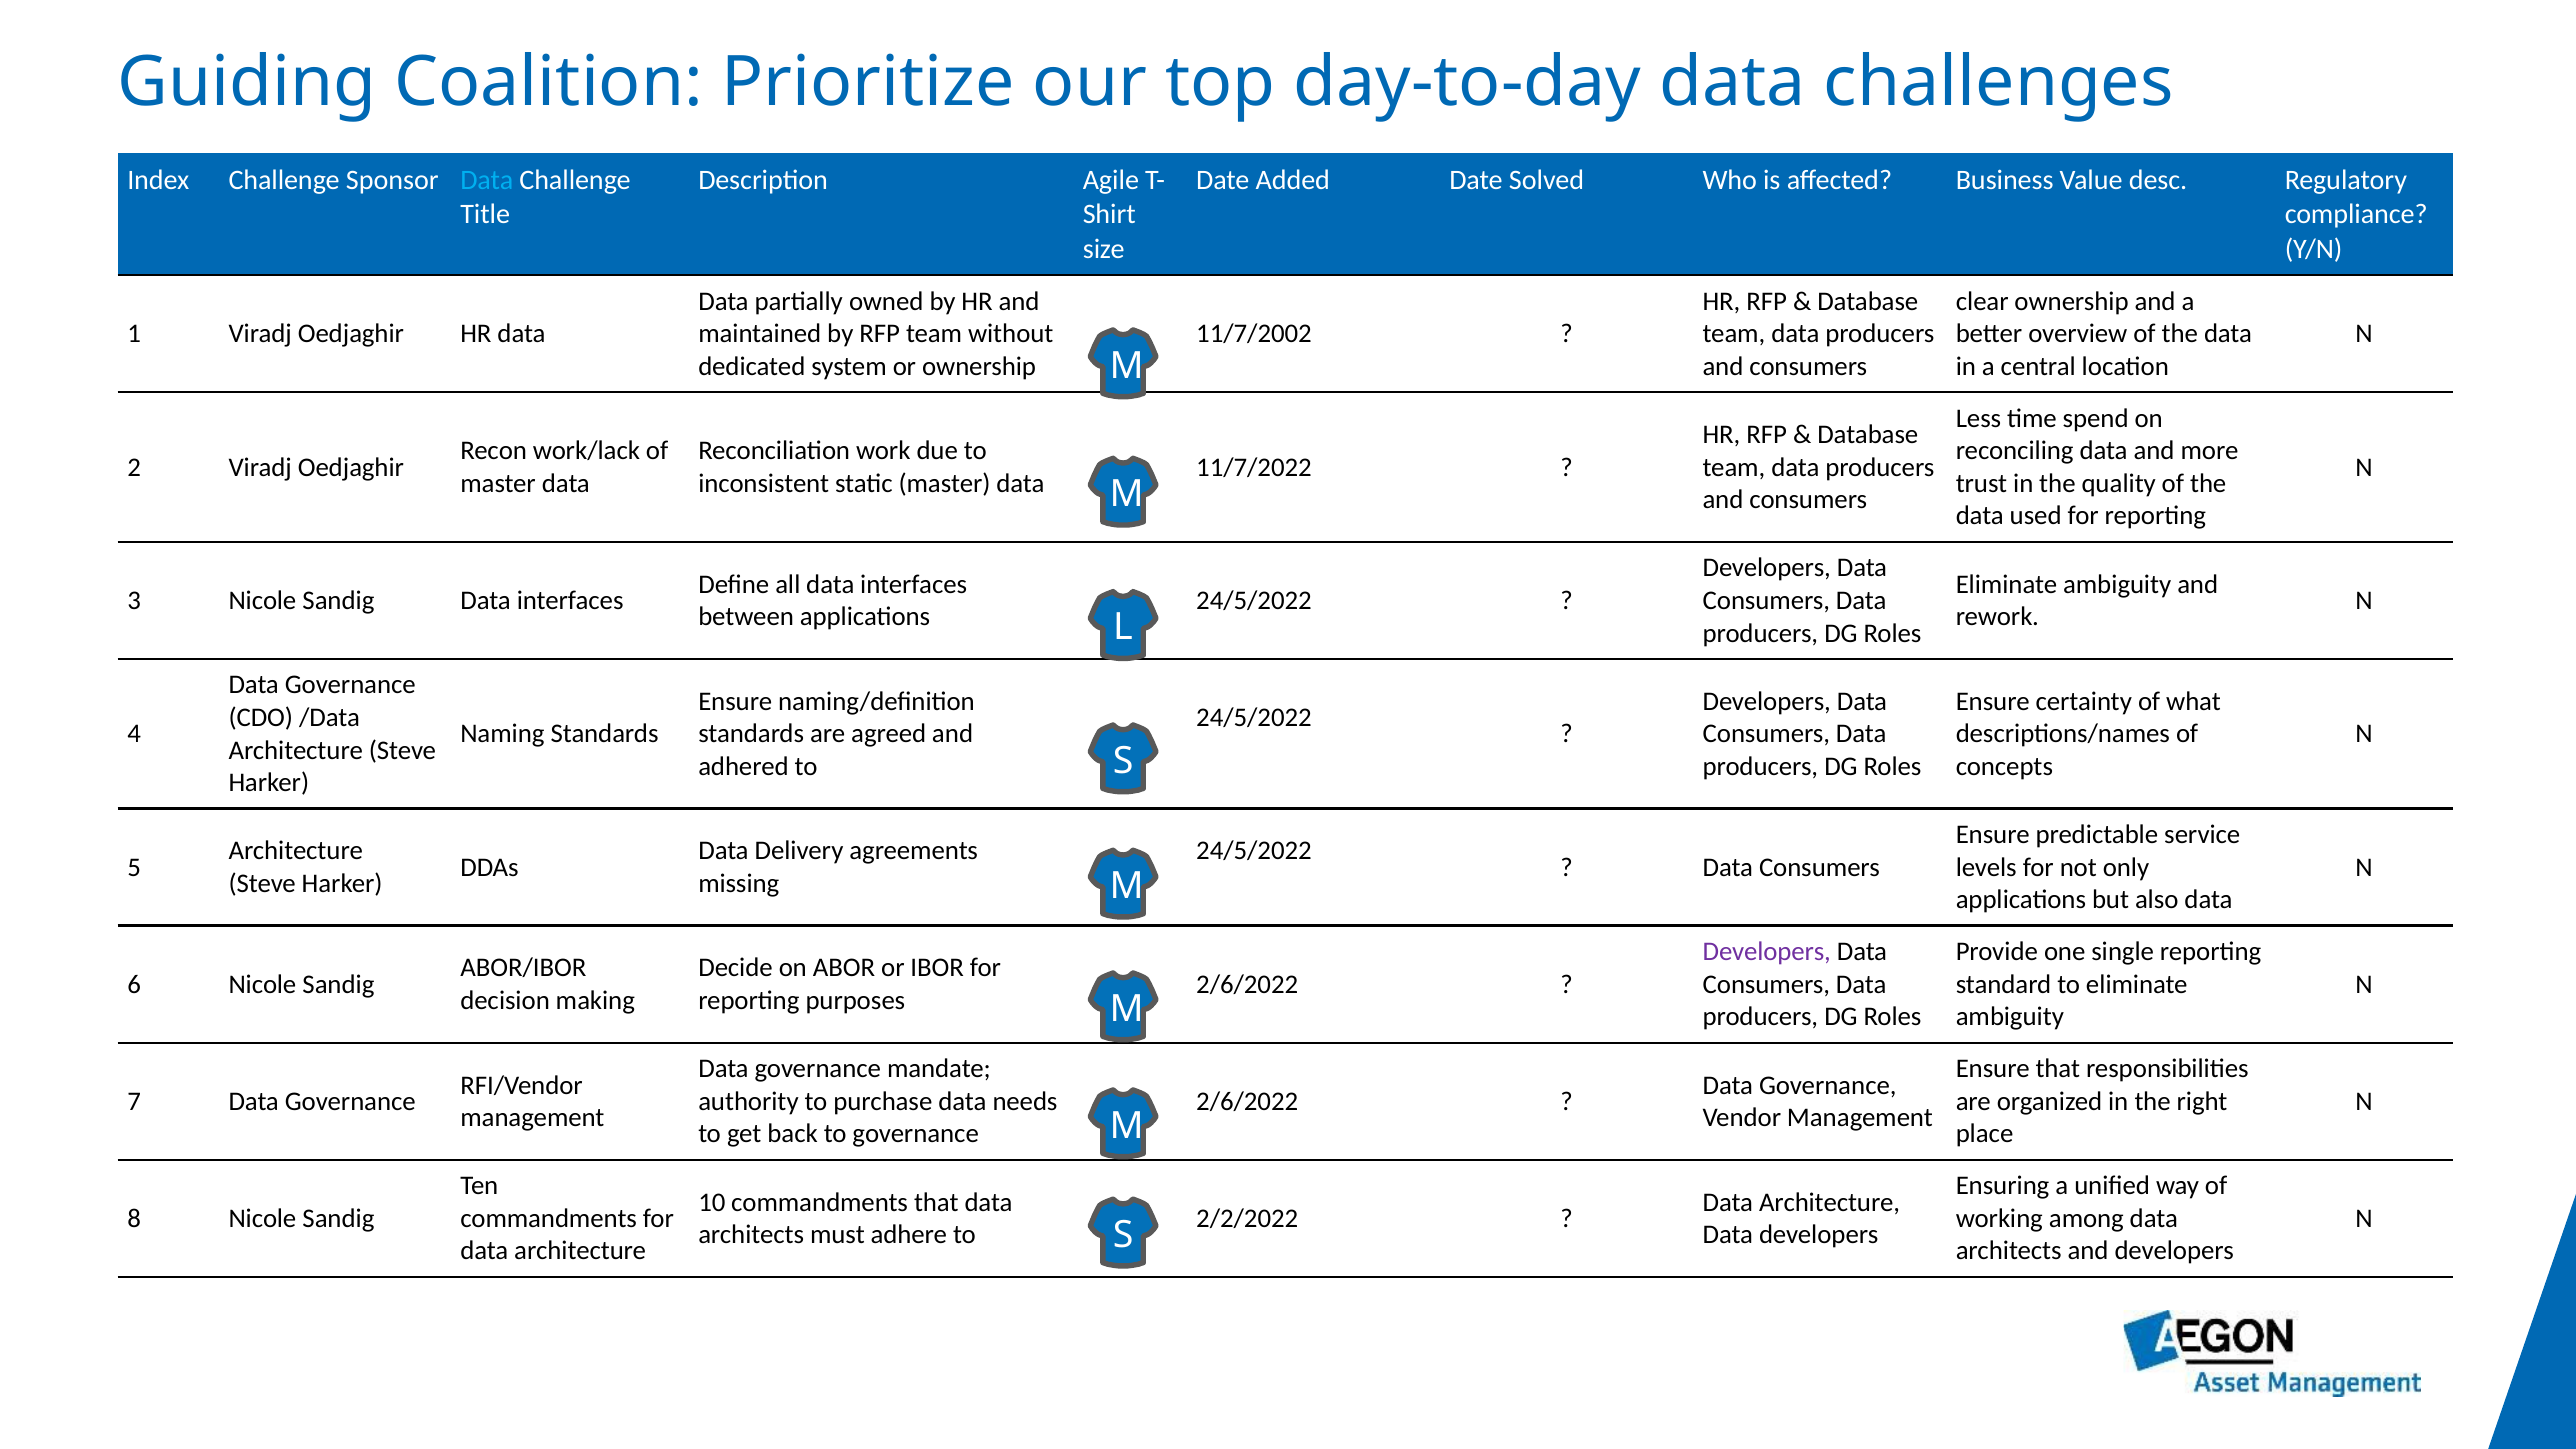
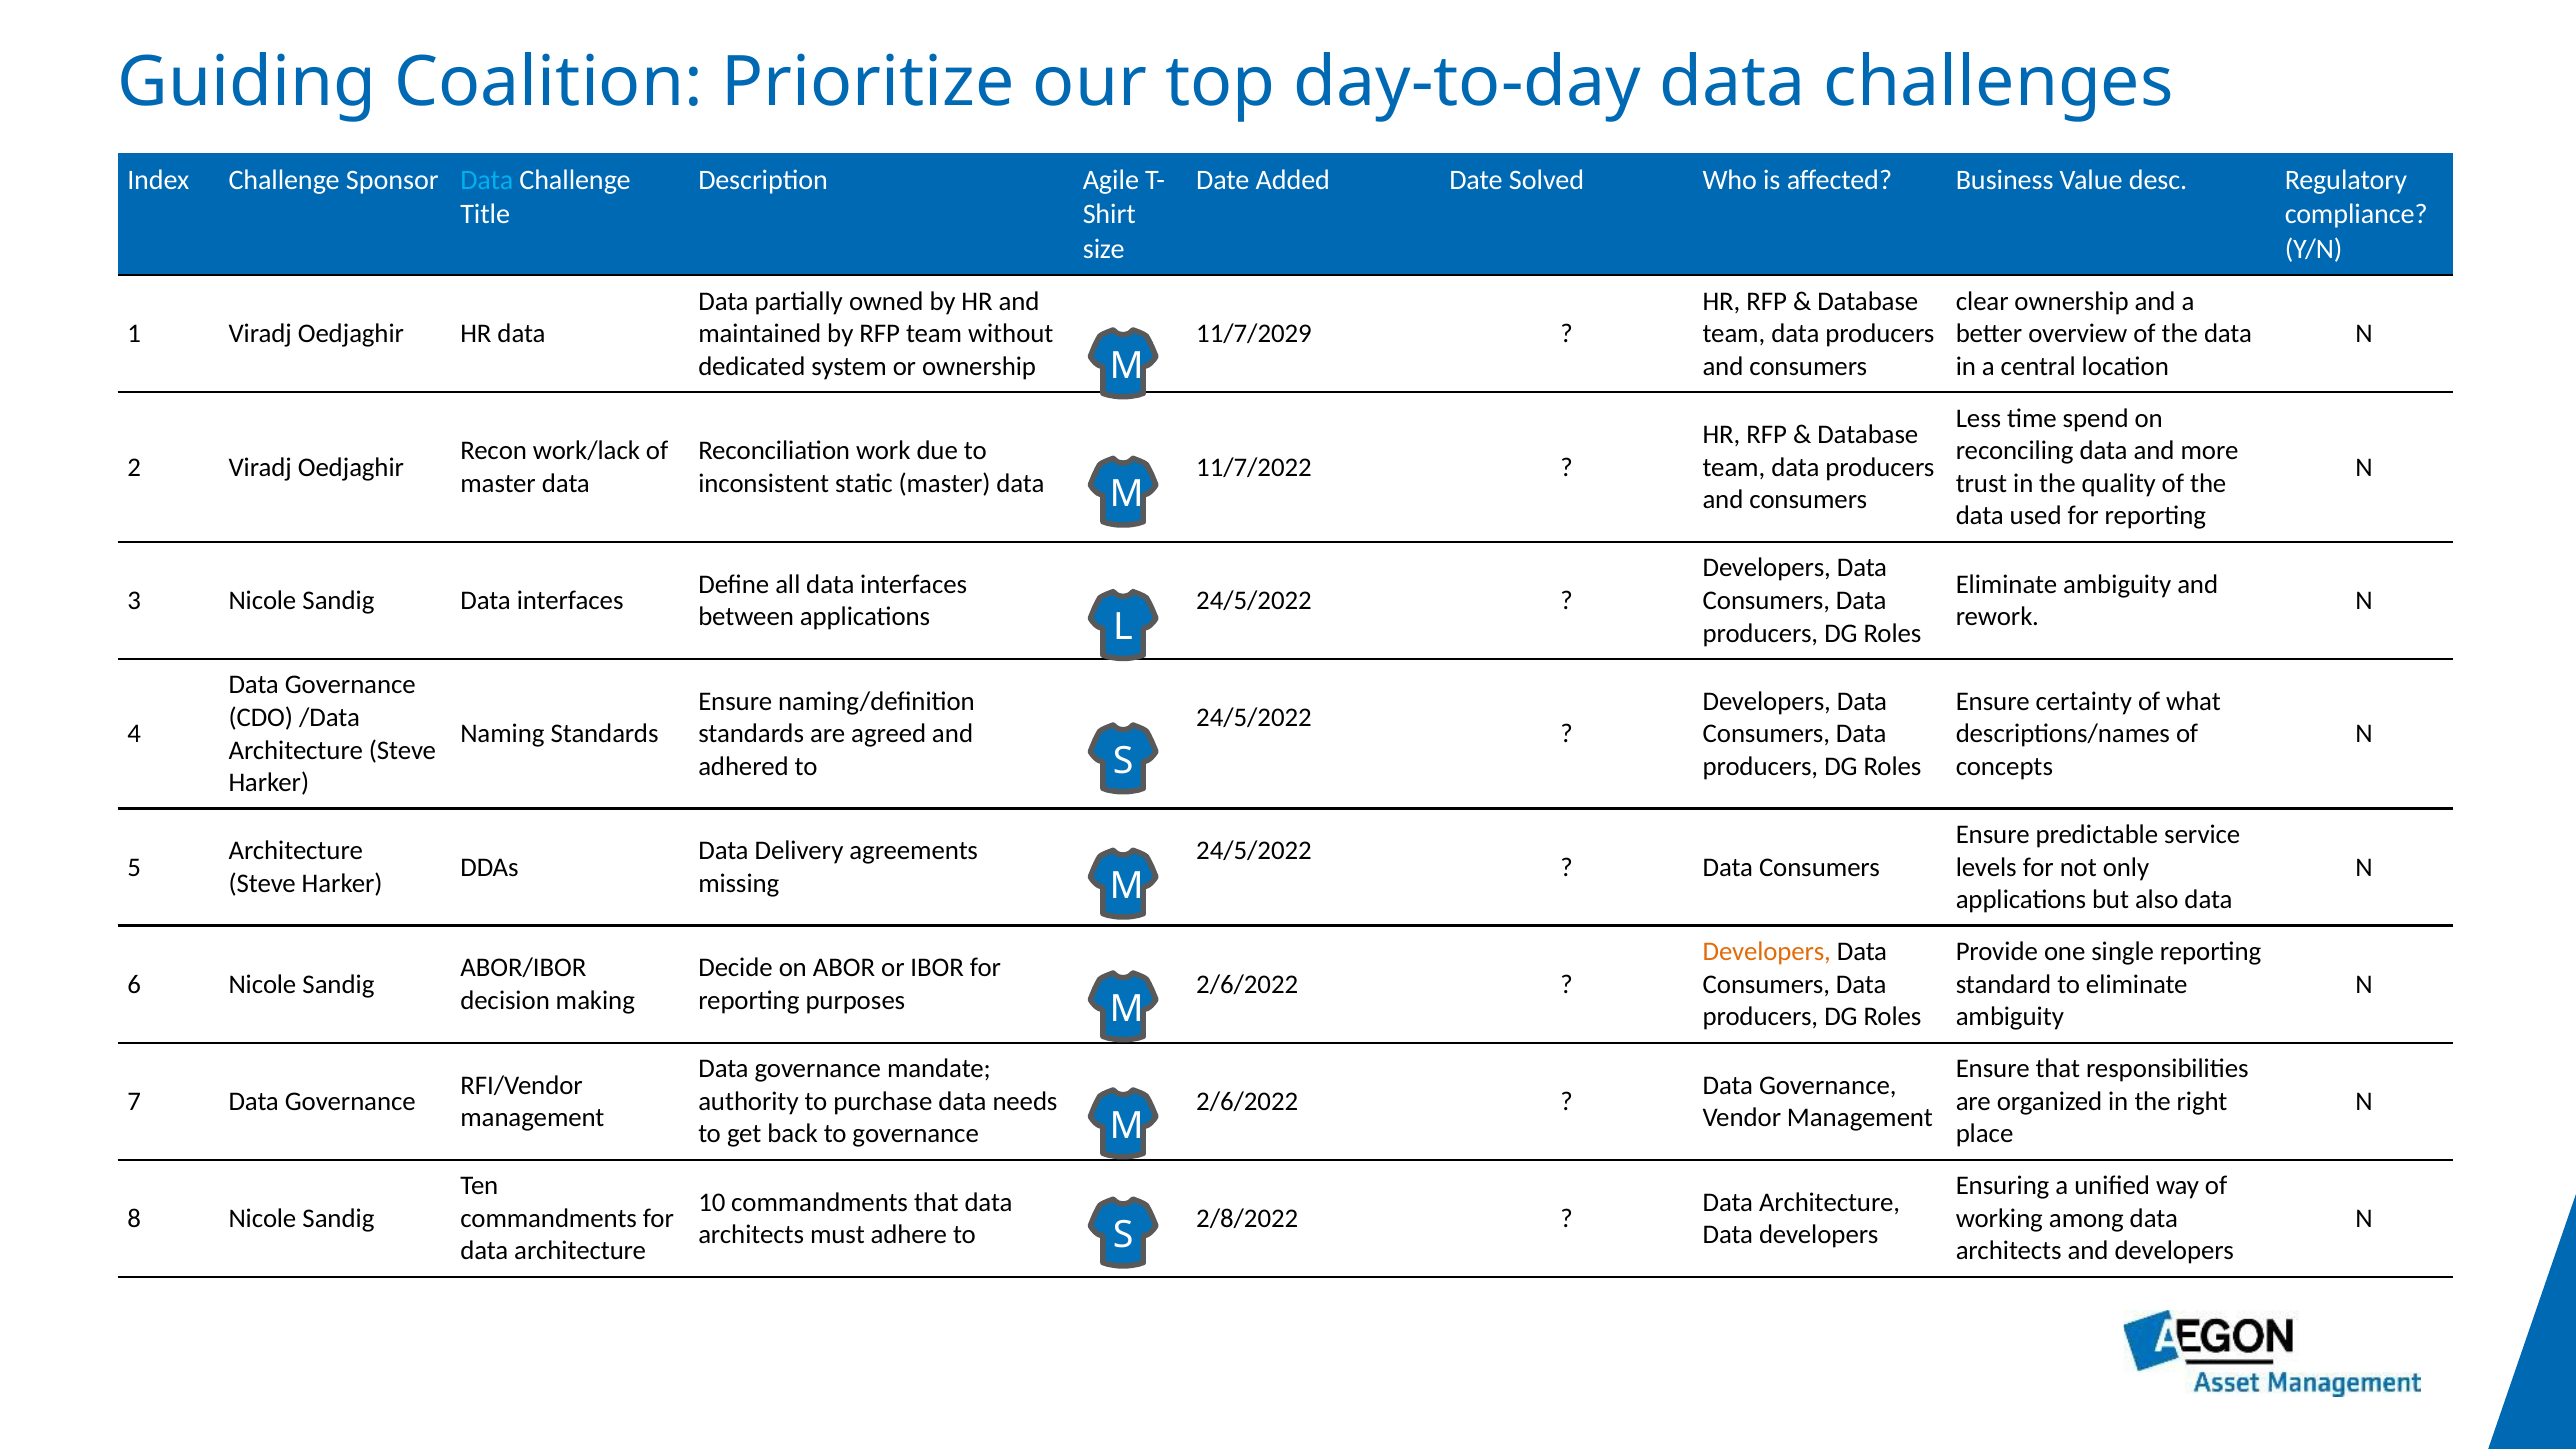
11/7/2002: 11/7/2002 -> 11/7/2029 (1254, 334)
Developers colour: purple -> orange (1767, 952)
2/2/2022: 2/2/2022 -> 2/8/2022 (1247, 1218)
